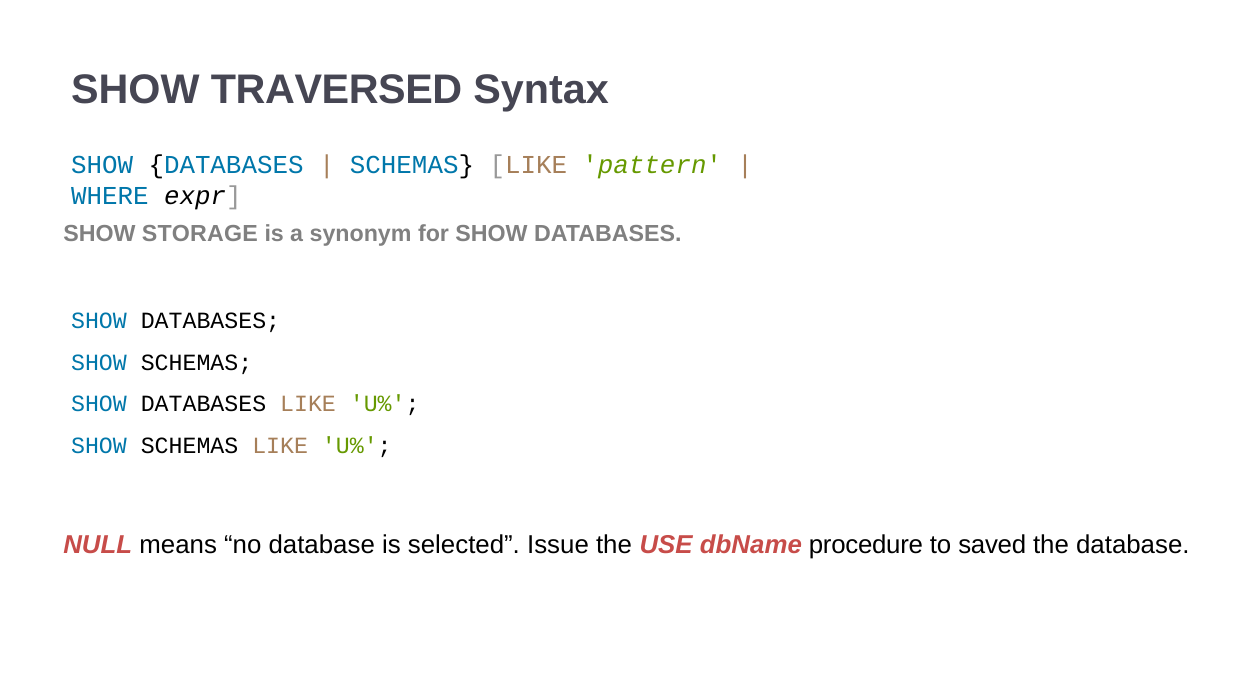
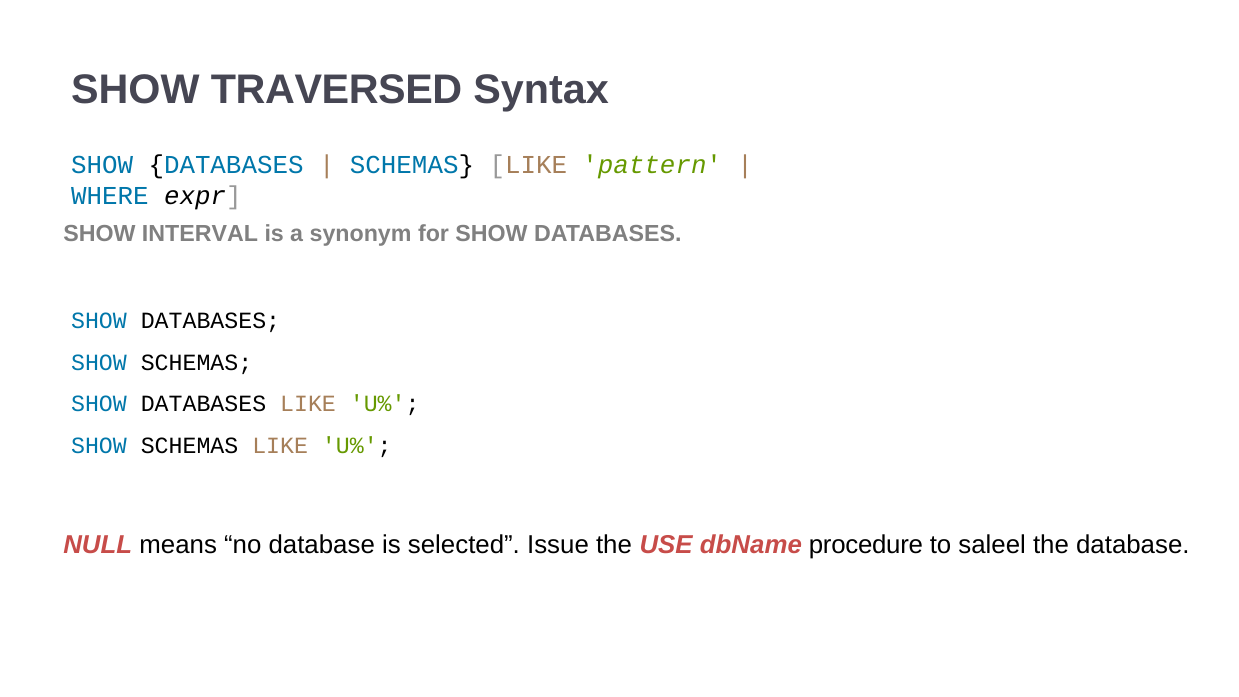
STORAGE: STORAGE -> INTERVAL (200, 234)
saved: saved -> saleel (992, 545)
